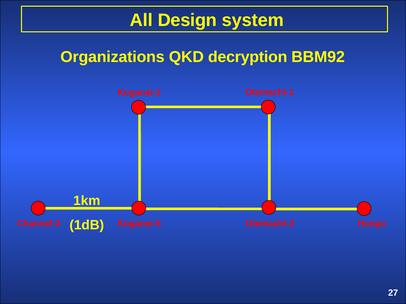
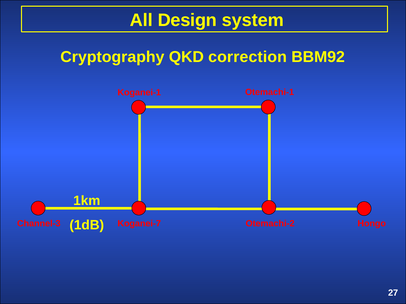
Organizations: Organizations -> Cryptography (112, 57)
decryption: decryption -> correction (248, 57)
Koganei-5: Koganei-5 -> Koganei-7 (139, 224)
